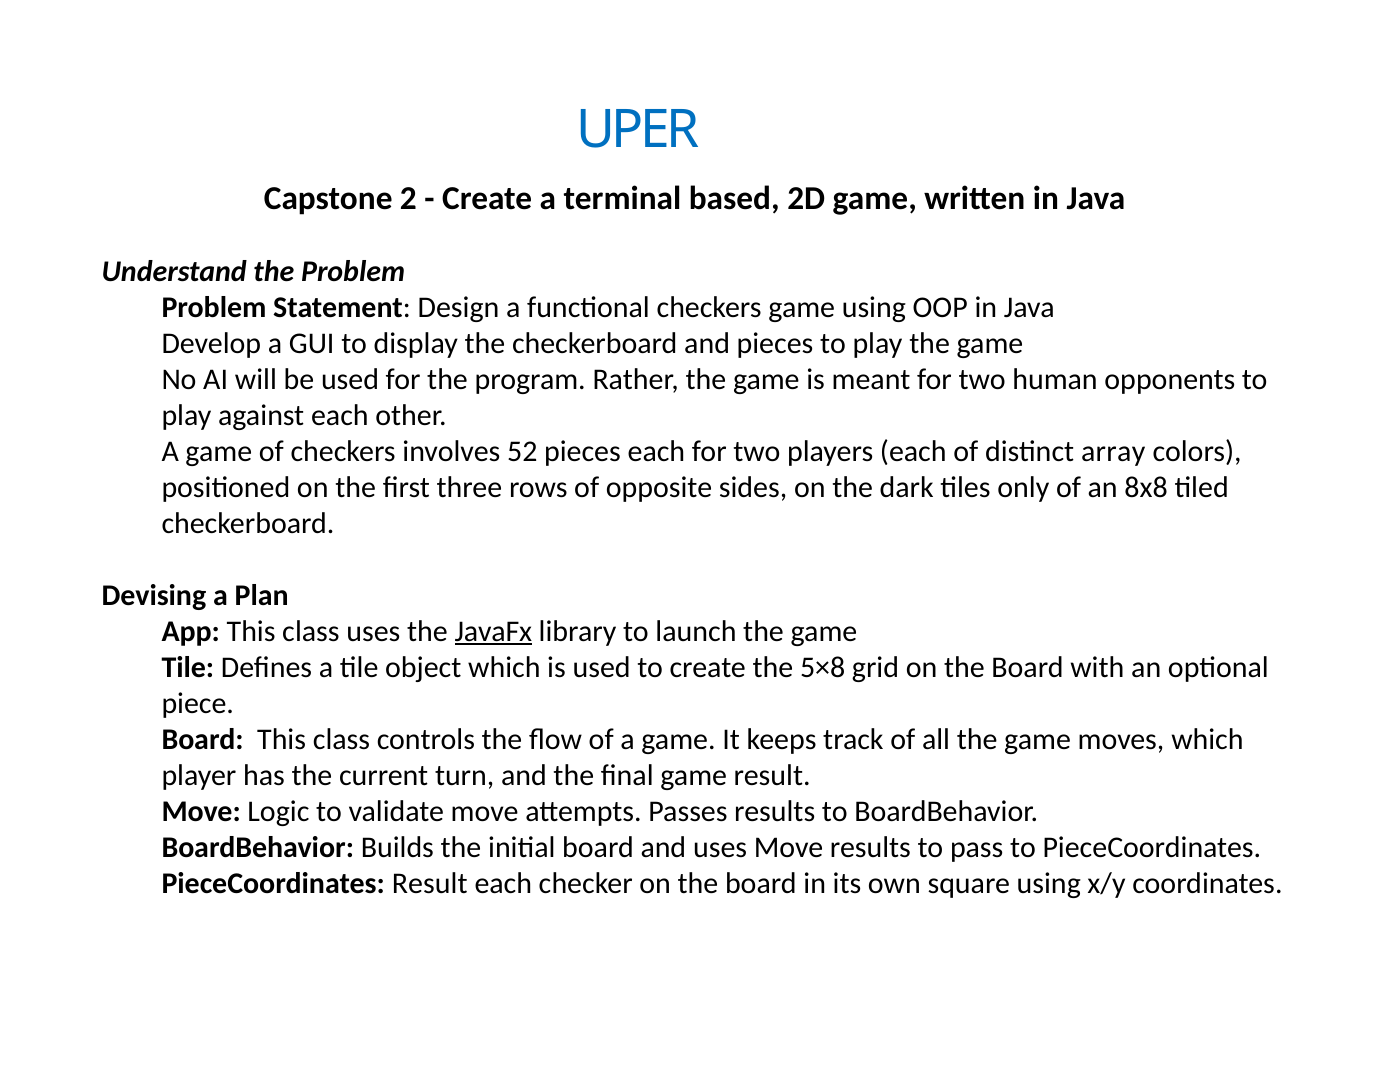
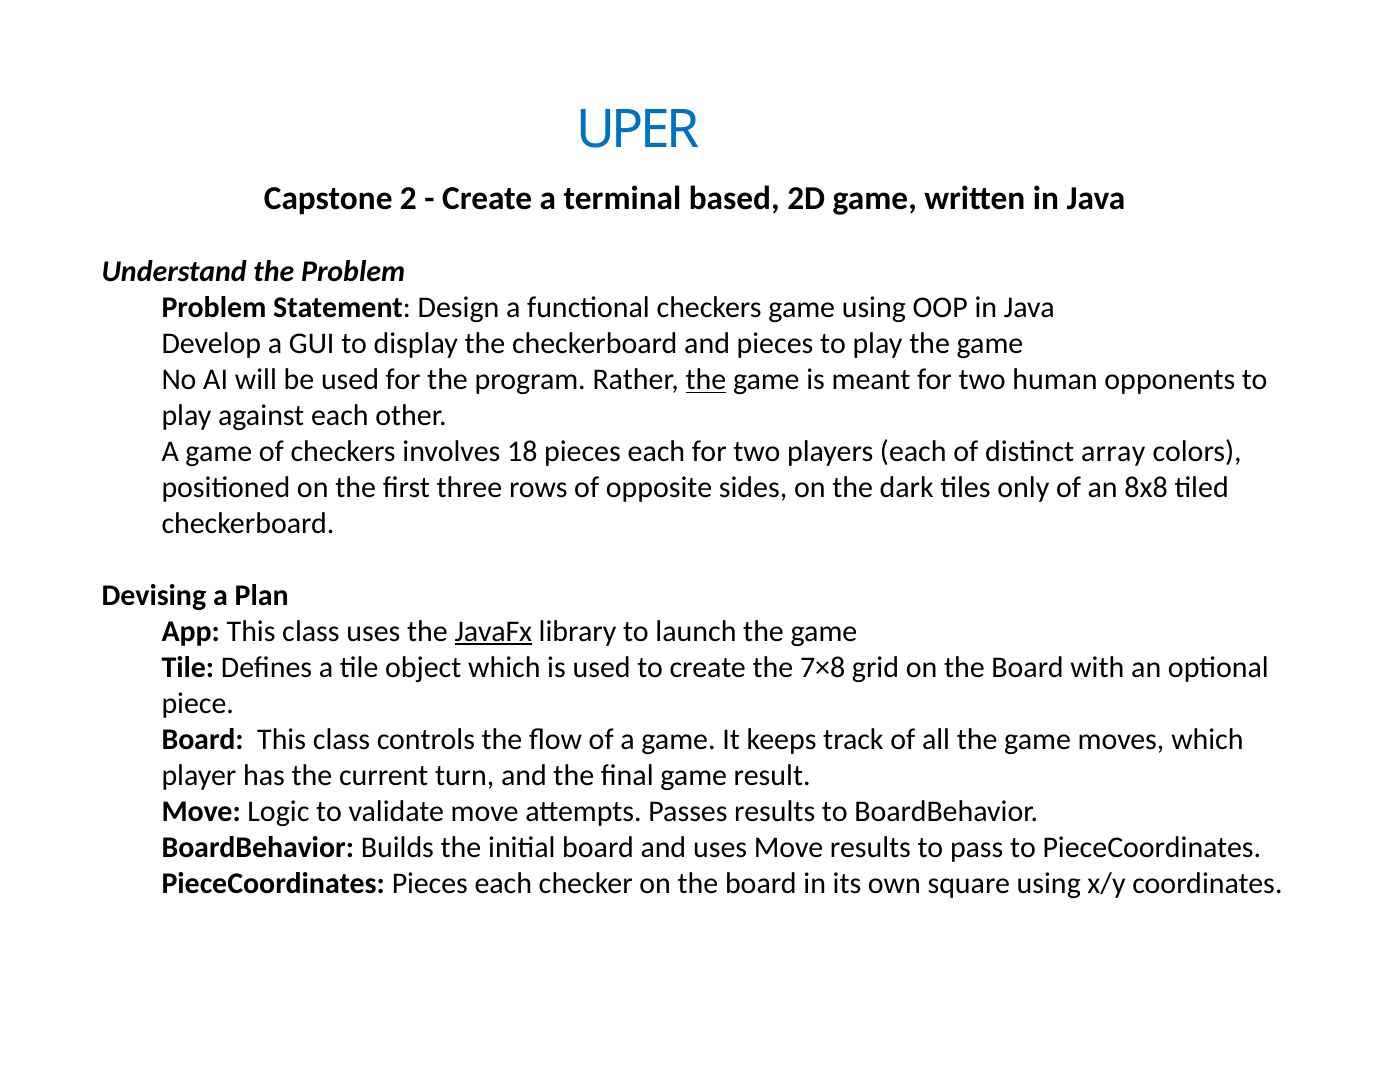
the underline: none -> present (706, 379)
52: 52 -> 18 (522, 451)
5×8: 5×8 -> 7×8 (823, 667)
PieceCoordinates Result: Result -> Pieces (430, 883)
